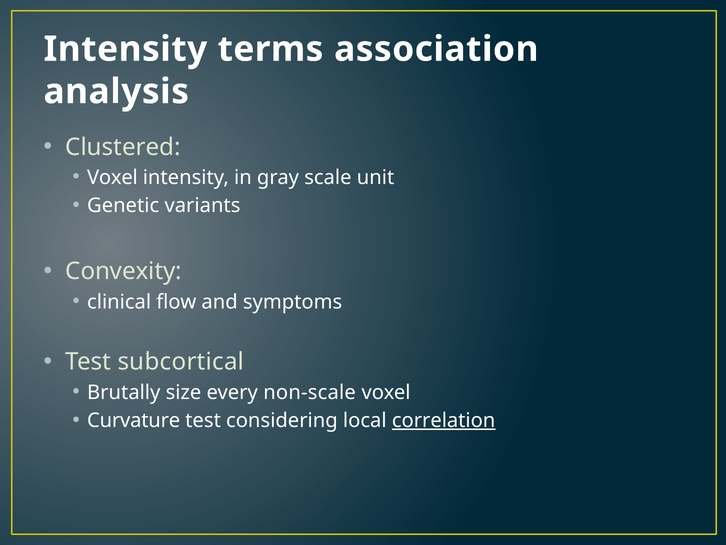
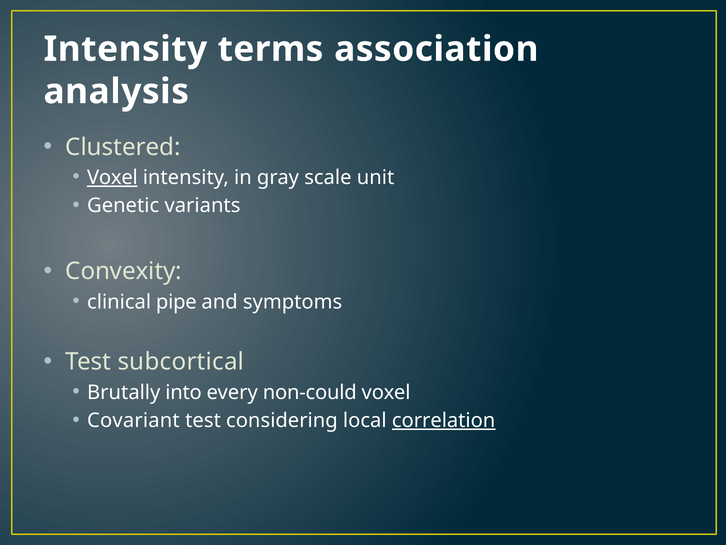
Voxel underline: none -> present (112, 177)
flow: flow -> pipe (176, 302)
size: size -> into (184, 392)
non-scale: non-scale -> non-could (310, 392)
Curvature: Curvature -> Covariant (133, 420)
